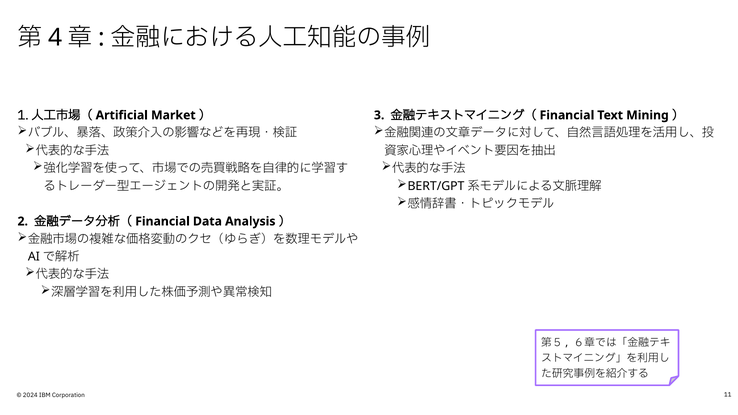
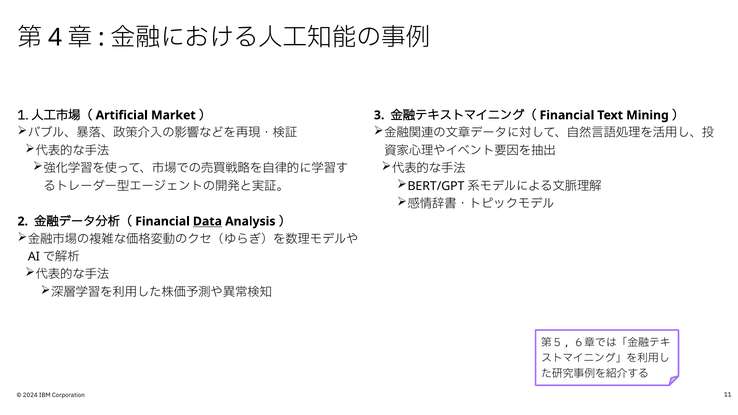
Data underline: none -> present (207, 221)
